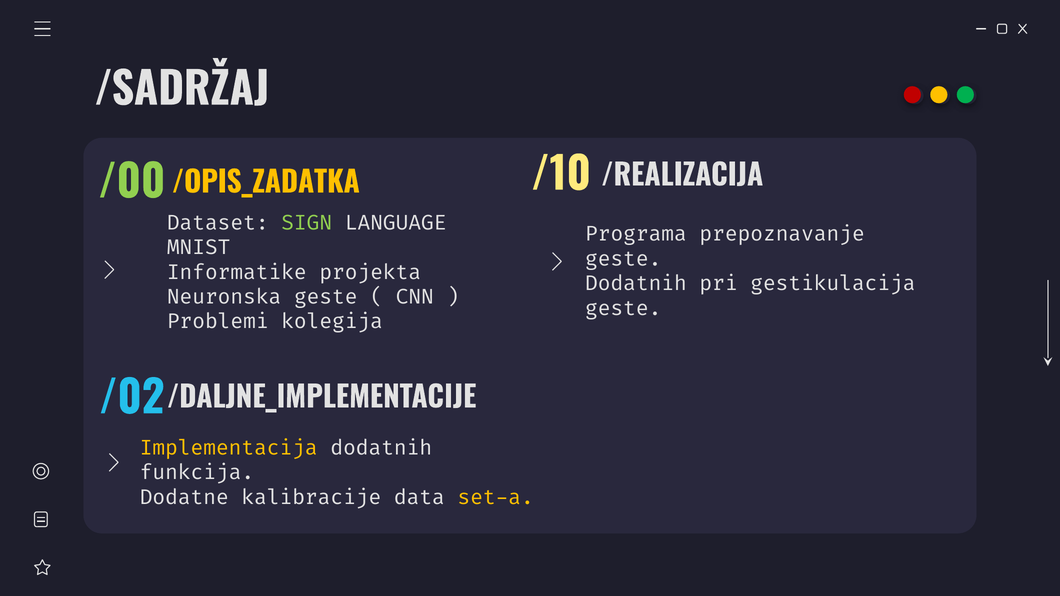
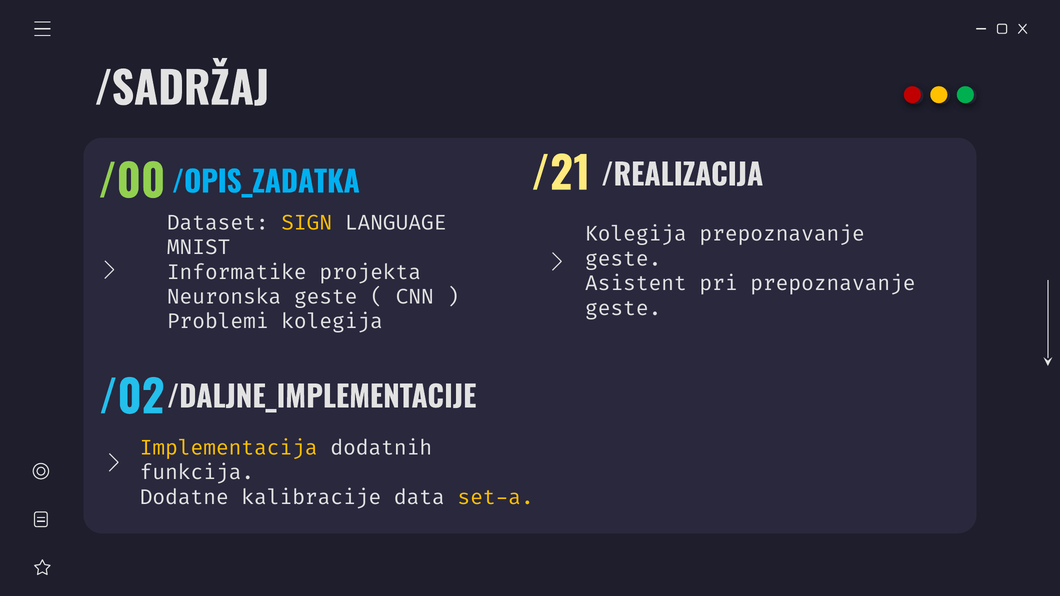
/10: /10 -> /21 (561, 175)
/OPIS_ZADATKA colour: yellow -> light blue (266, 183)
SIGN colour: light green -> yellow (307, 223)
Programa: Programa -> Kolegija (636, 234)
Dodatnih: Dodatnih -> Asistent (636, 284)
pri gestikulacija: gestikulacija -> prepoznavanje (833, 284)
